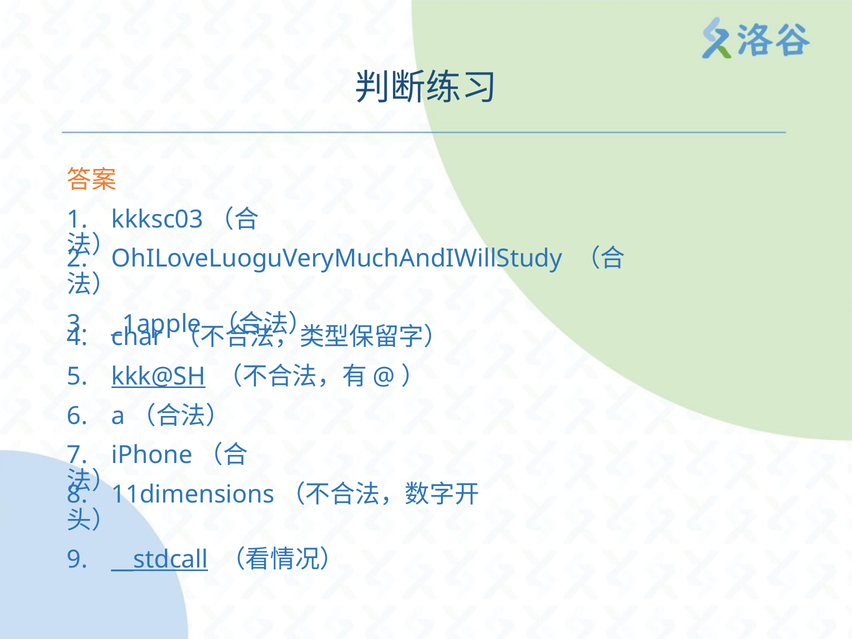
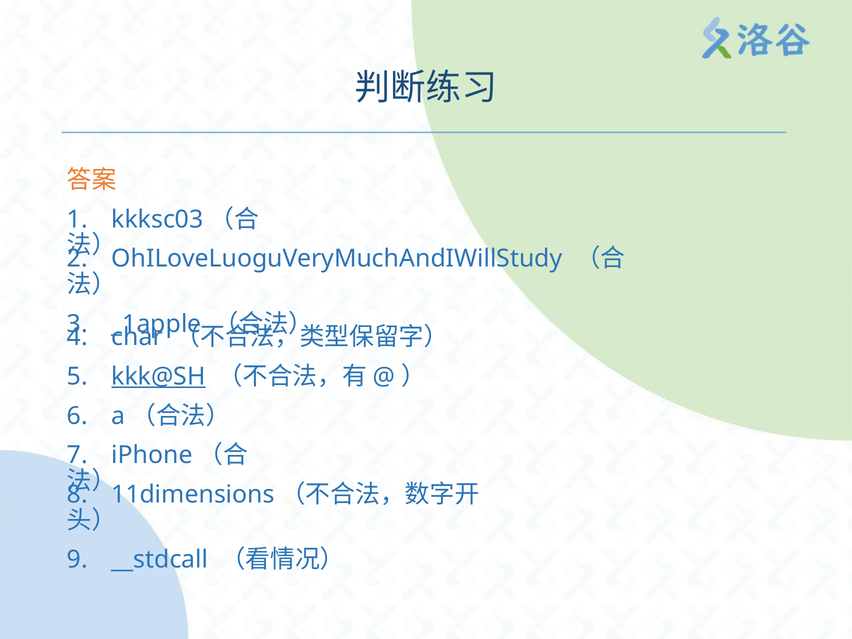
__stdcall underline: present -> none (160, 560)
